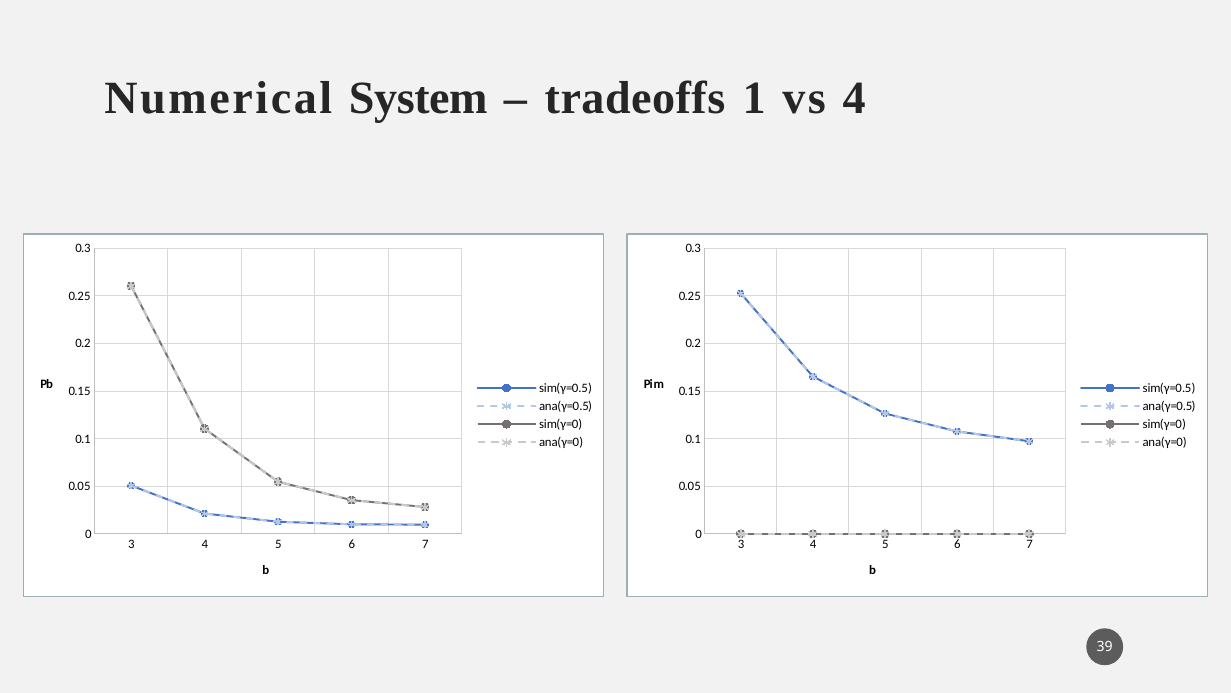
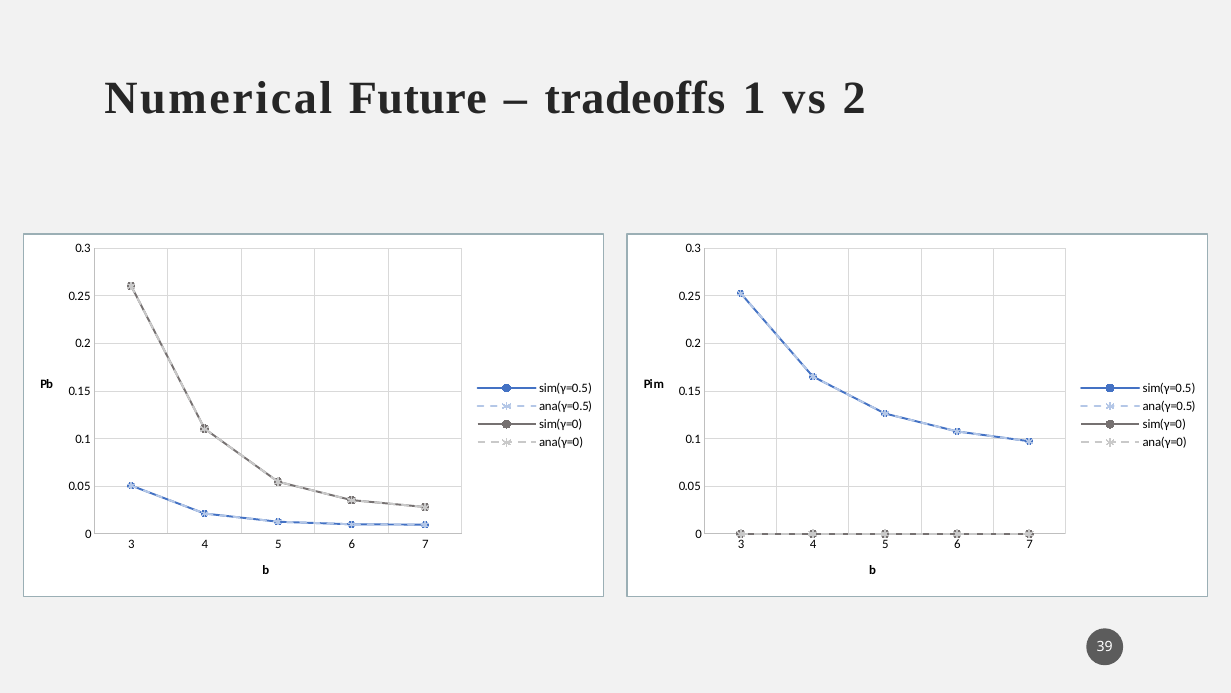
System: System -> Future (418, 98)
vs 4: 4 -> 2 (854, 98)
